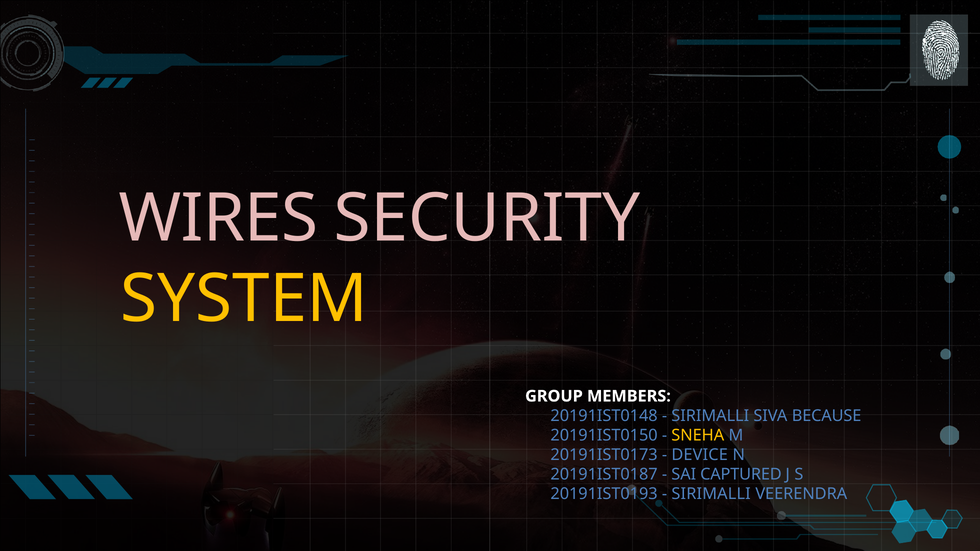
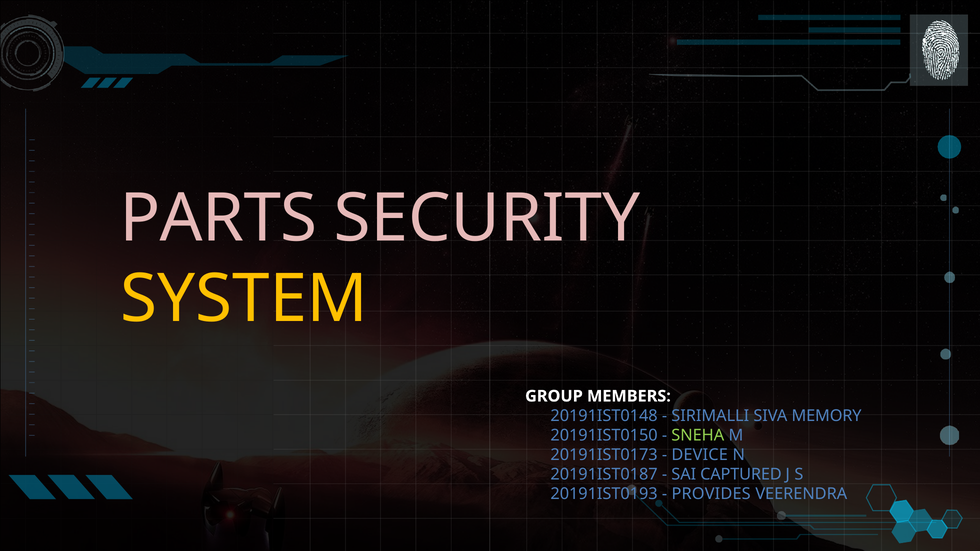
WIRES: WIRES -> PARTS (219, 219)
BECAUSE: BECAUSE -> MEMORY (827, 416)
SNEHA colour: yellow -> light green (698, 436)
SIRIMALLI: SIRIMALLI -> PROVIDES (711, 494)
